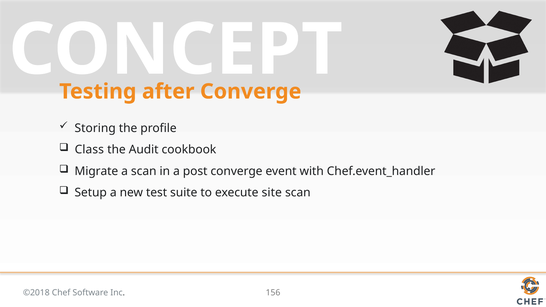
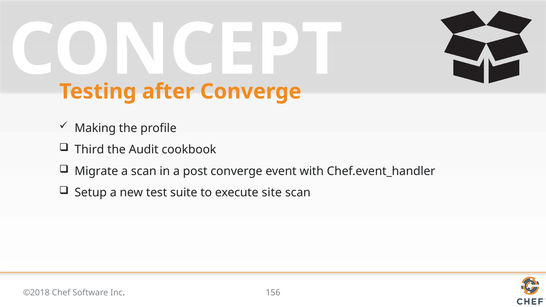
Storing: Storing -> Making (95, 128)
Class: Class -> Third (89, 150)
